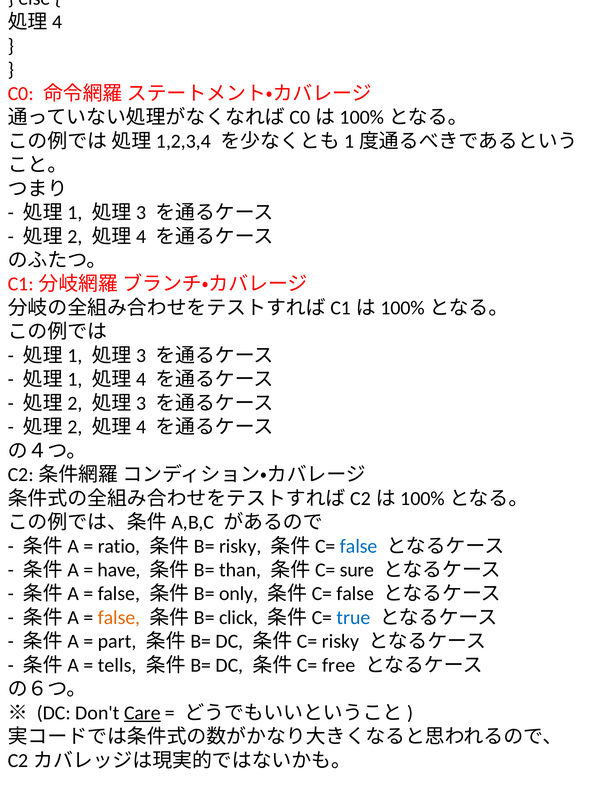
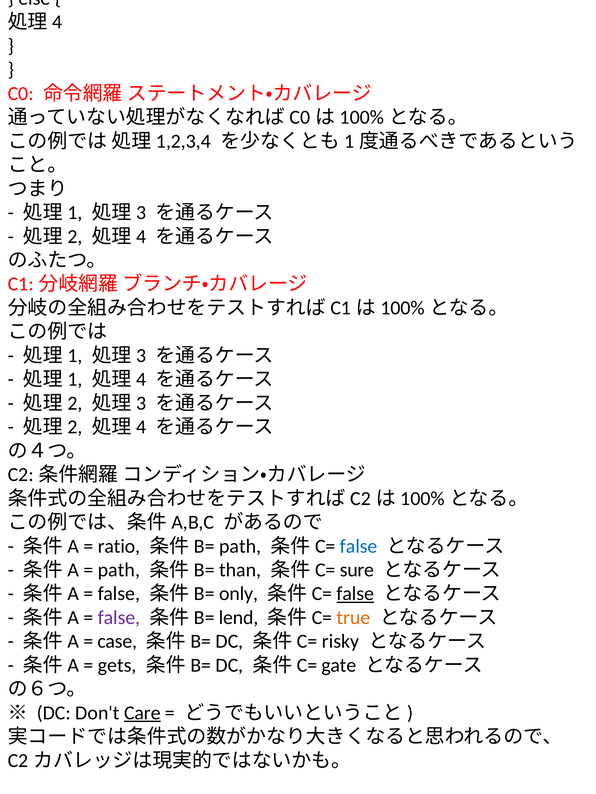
risky: risky -> path (240, 547)
have: have -> path (119, 570)
false underline: none -> present (355, 594)
false colour: orange -> purple (119, 618)
click: click -> lend (239, 618)
true colour: blue -> orange (353, 618)
part: part -> case (117, 642)
tells: tells -> gets (117, 666)
free: free -> gate (339, 666)
